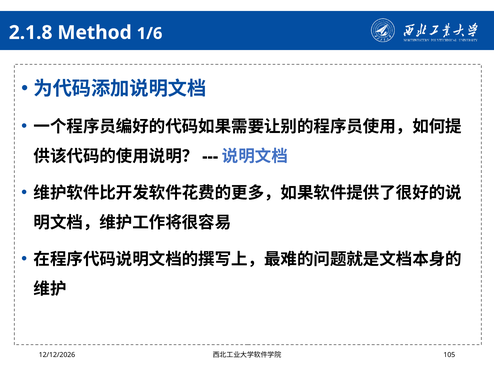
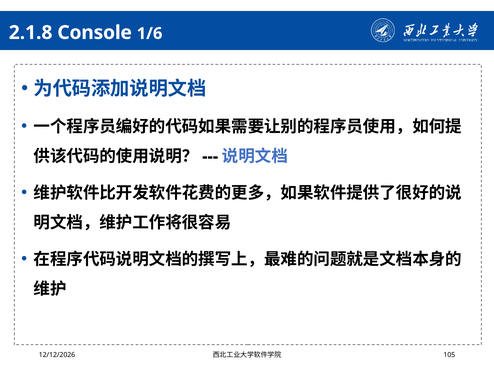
Method: Method -> Console (95, 33)
